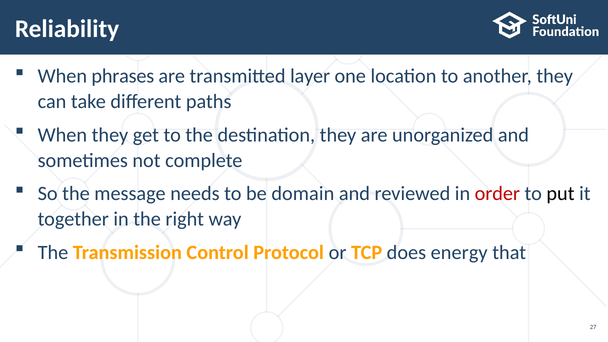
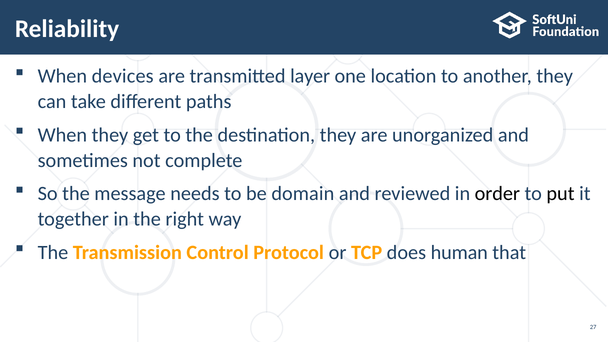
phrases: phrases -> devices (123, 76)
order colour: red -> black (497, 194)
energy: energy -> human (459, 252)
